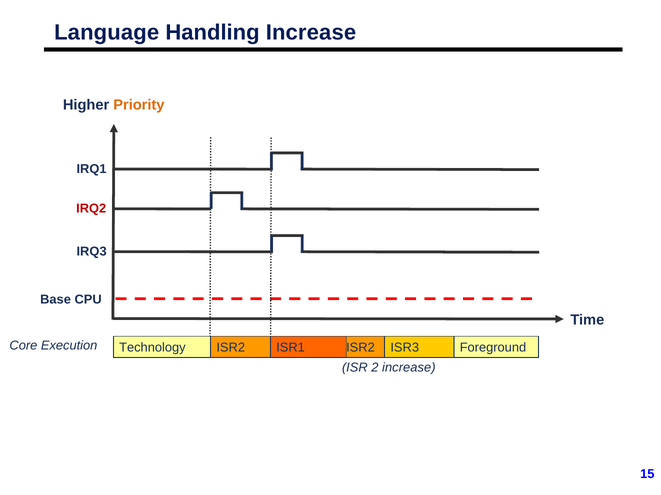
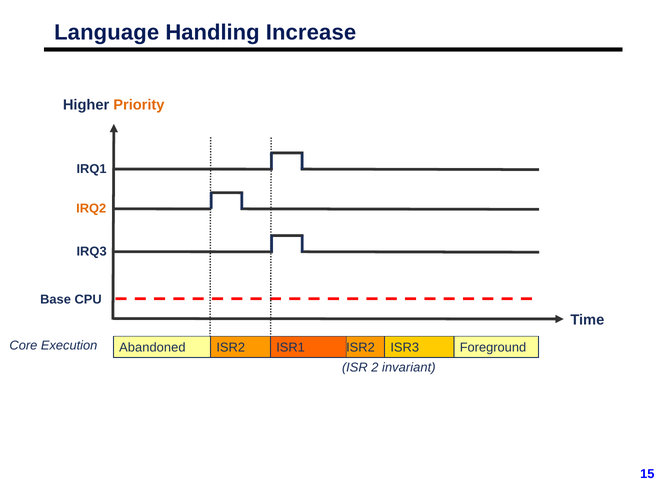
IRQ2 colour: red -> orange (91, 209)
Technology: Technology -> Abandoned (152, 348)
2 increase: increase -> invariant (409, 368)
